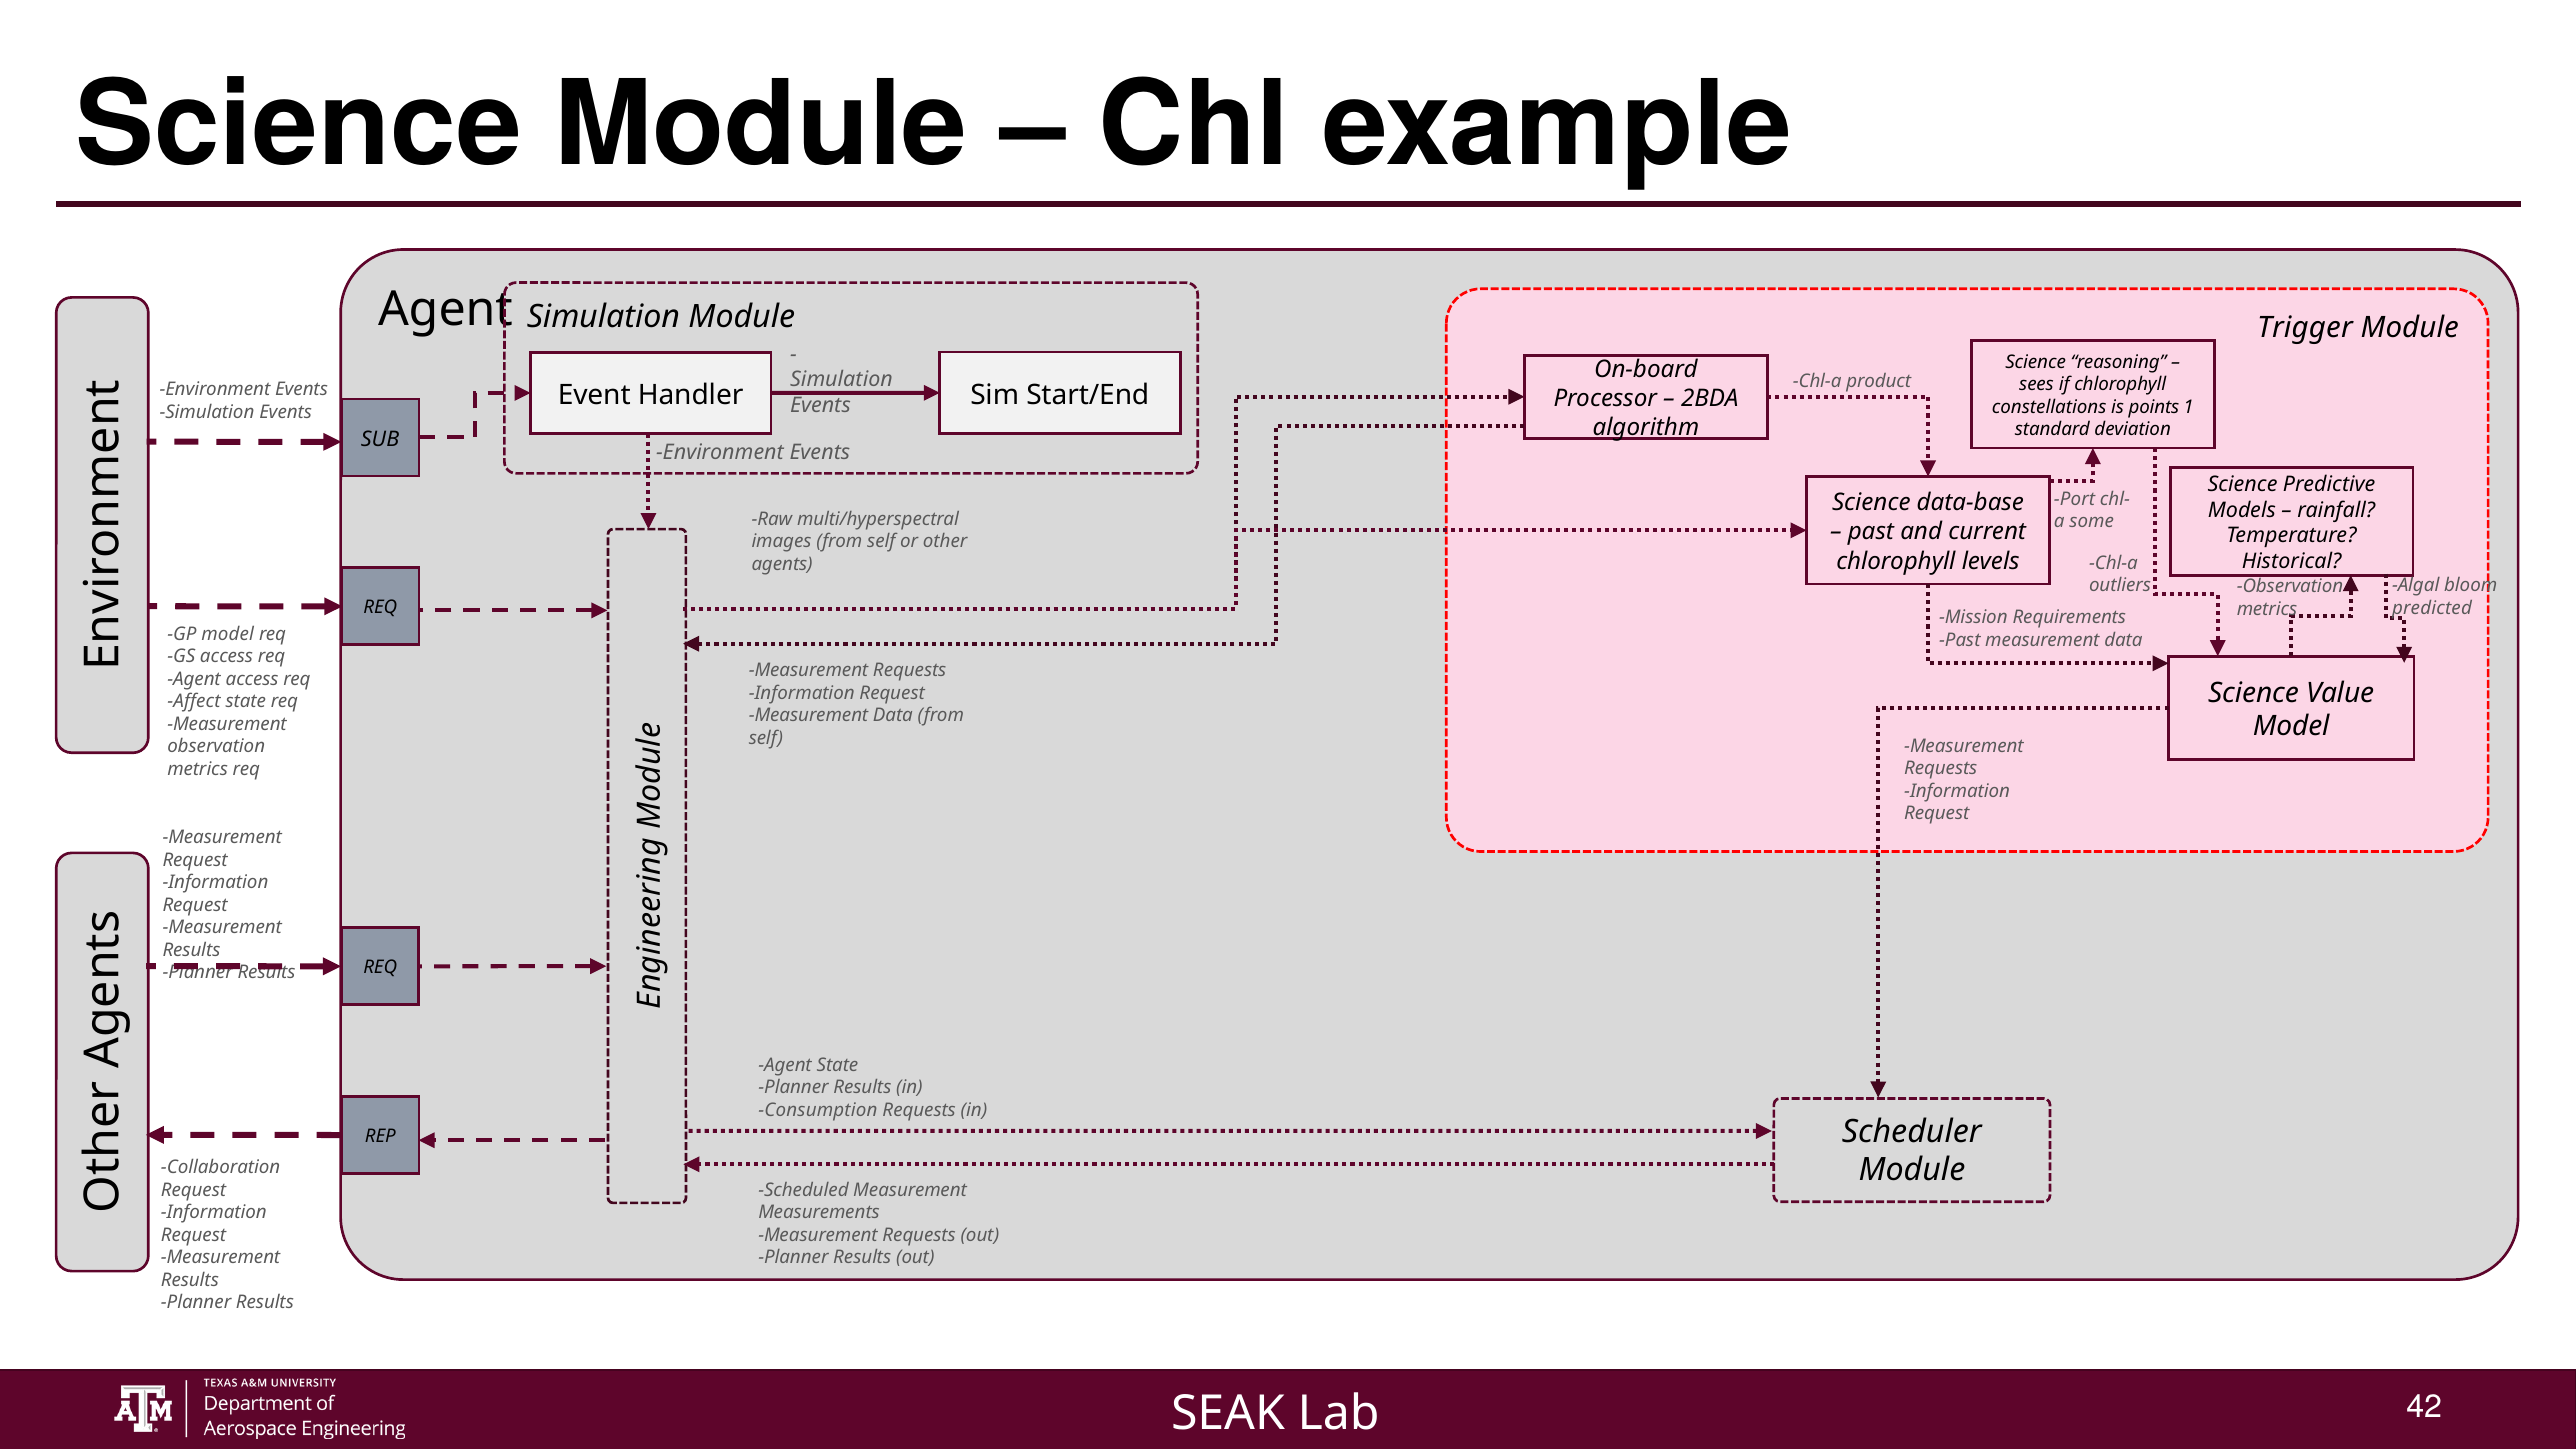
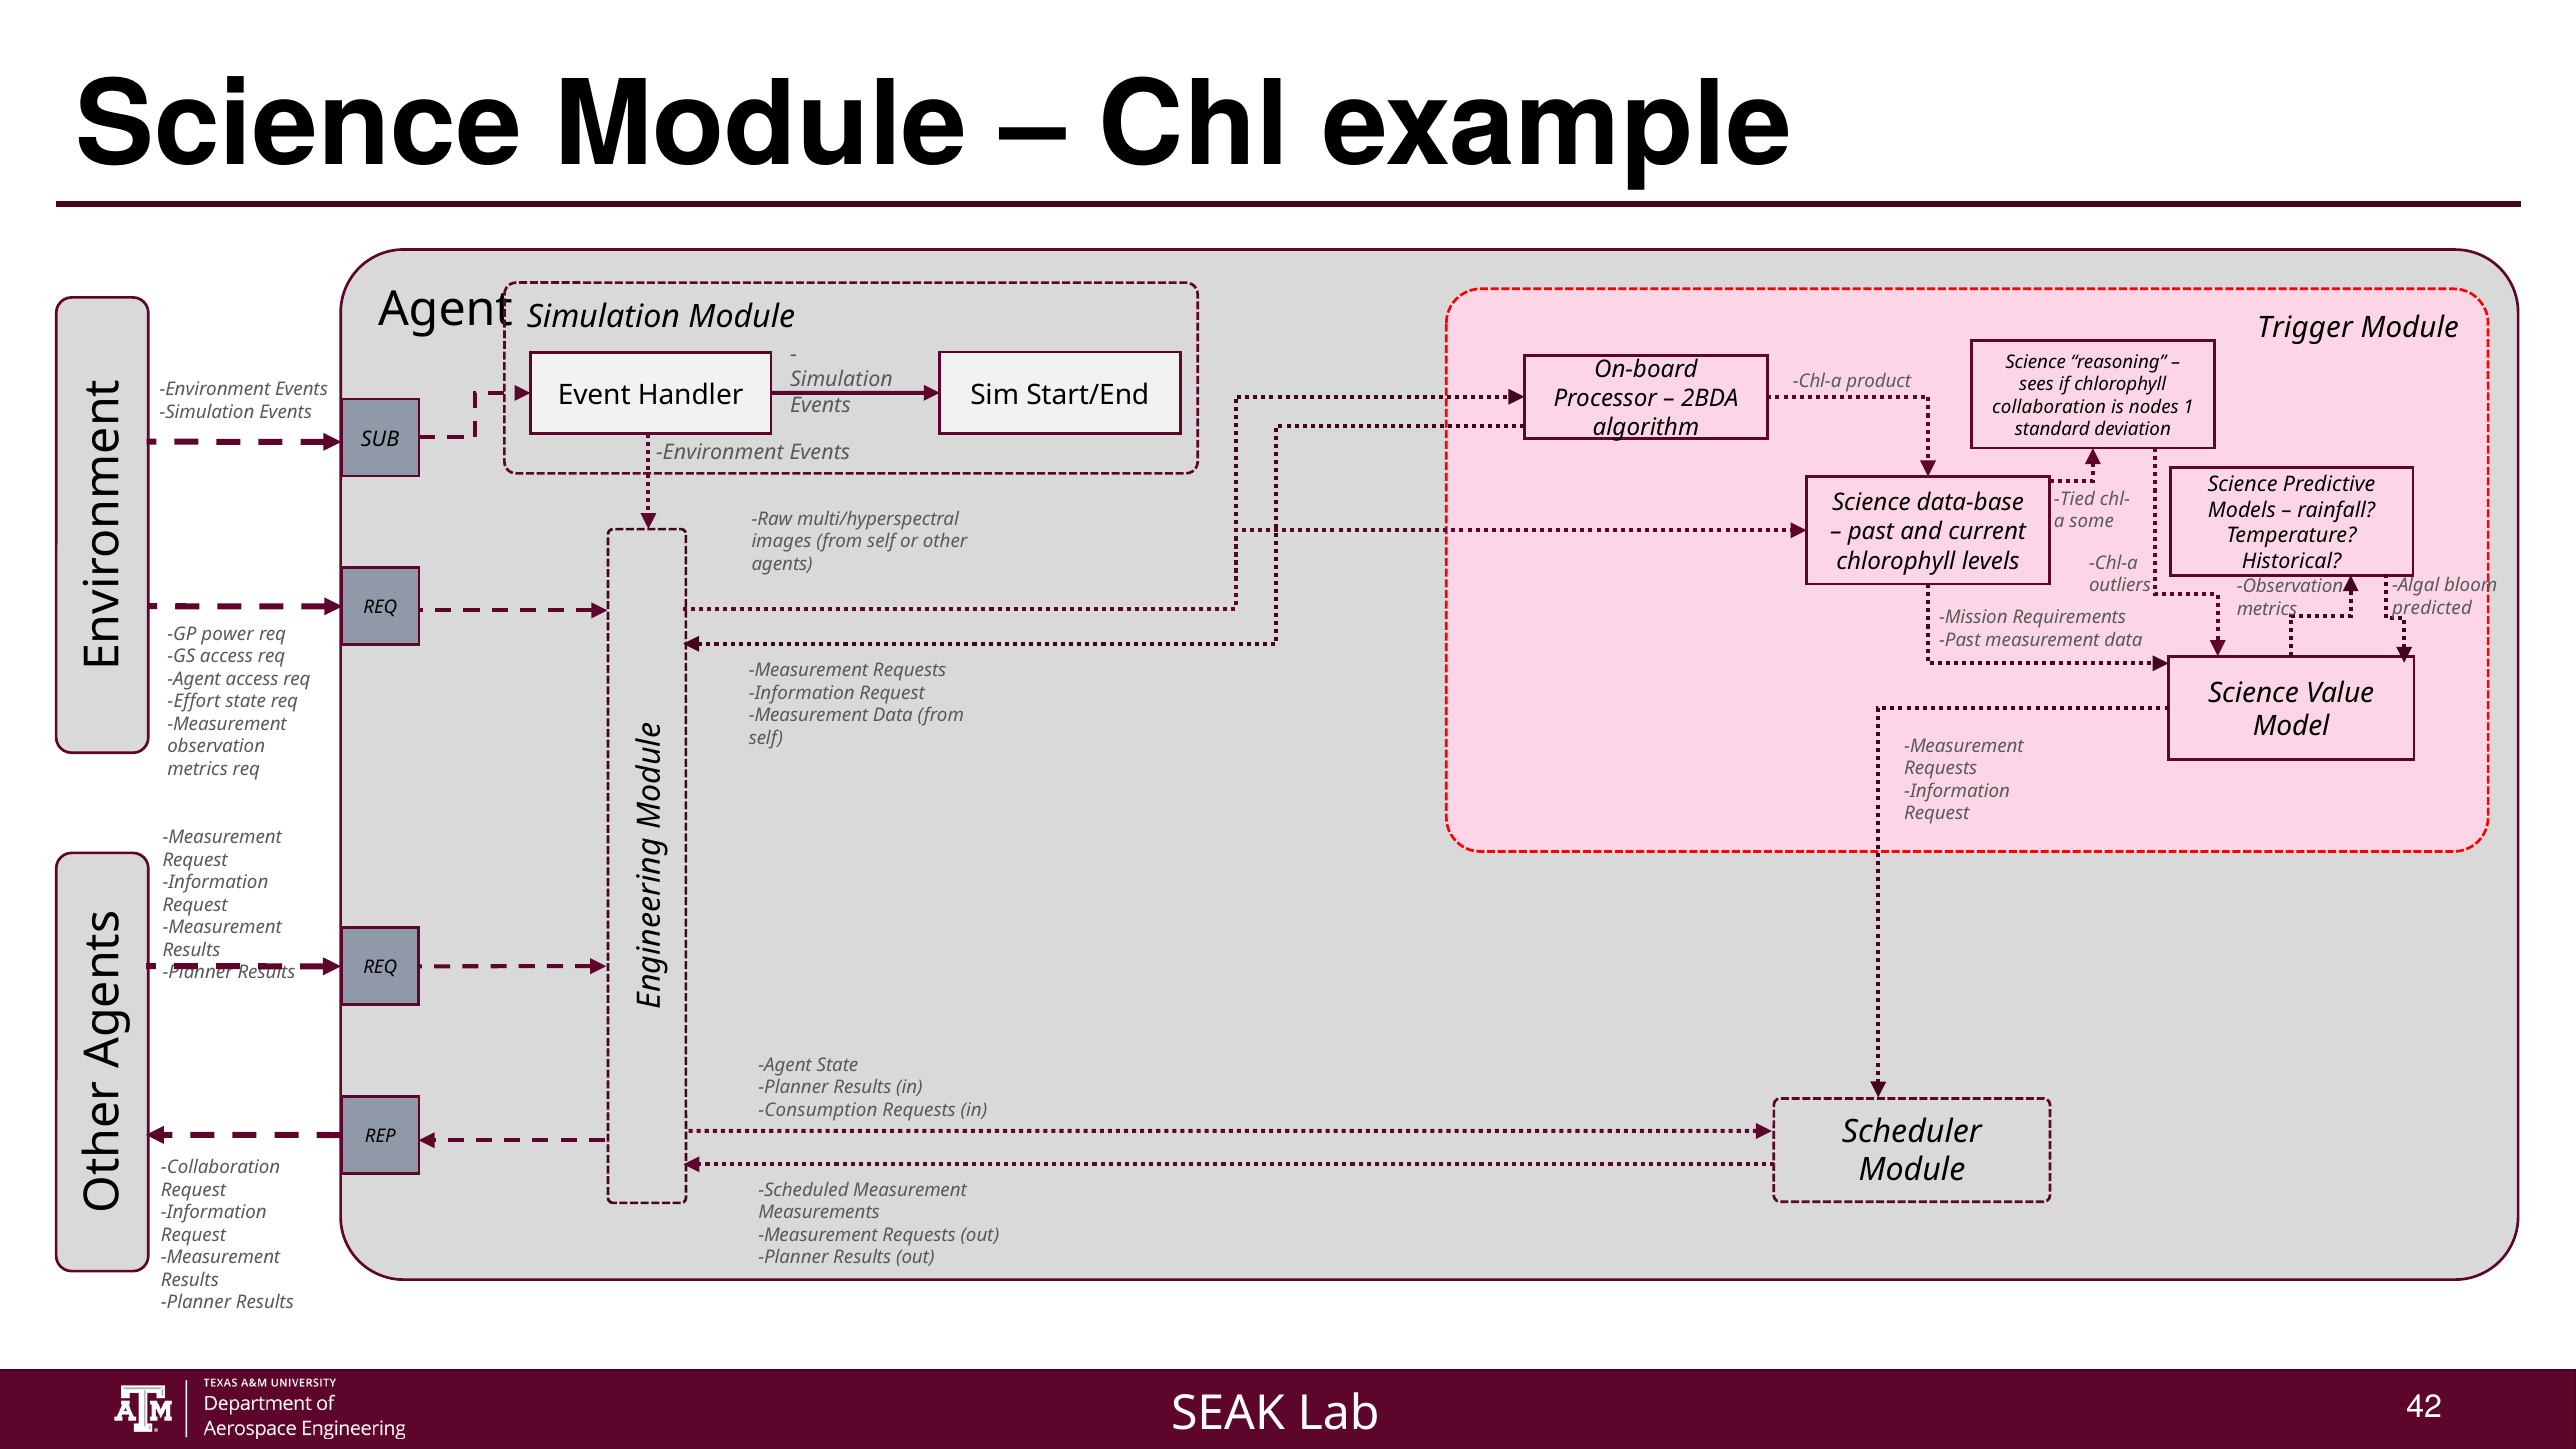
constellations: constellations -> collaboration (2049, 407)
points: points -> nodes (2154, 407)
Port: Port -> Tied (2075, 499)
GP model: model -> power (228, 634)
Affect: Affect -> Effort (194, 701)
